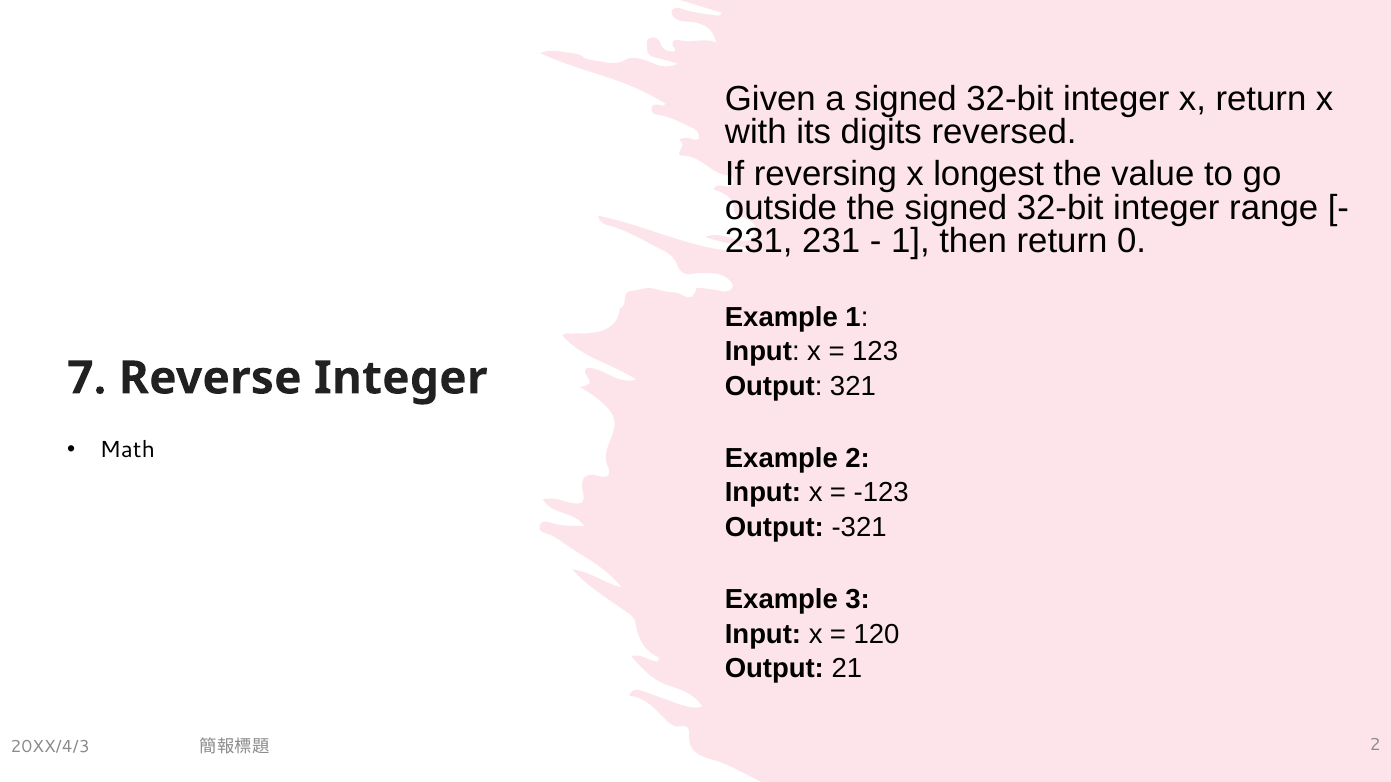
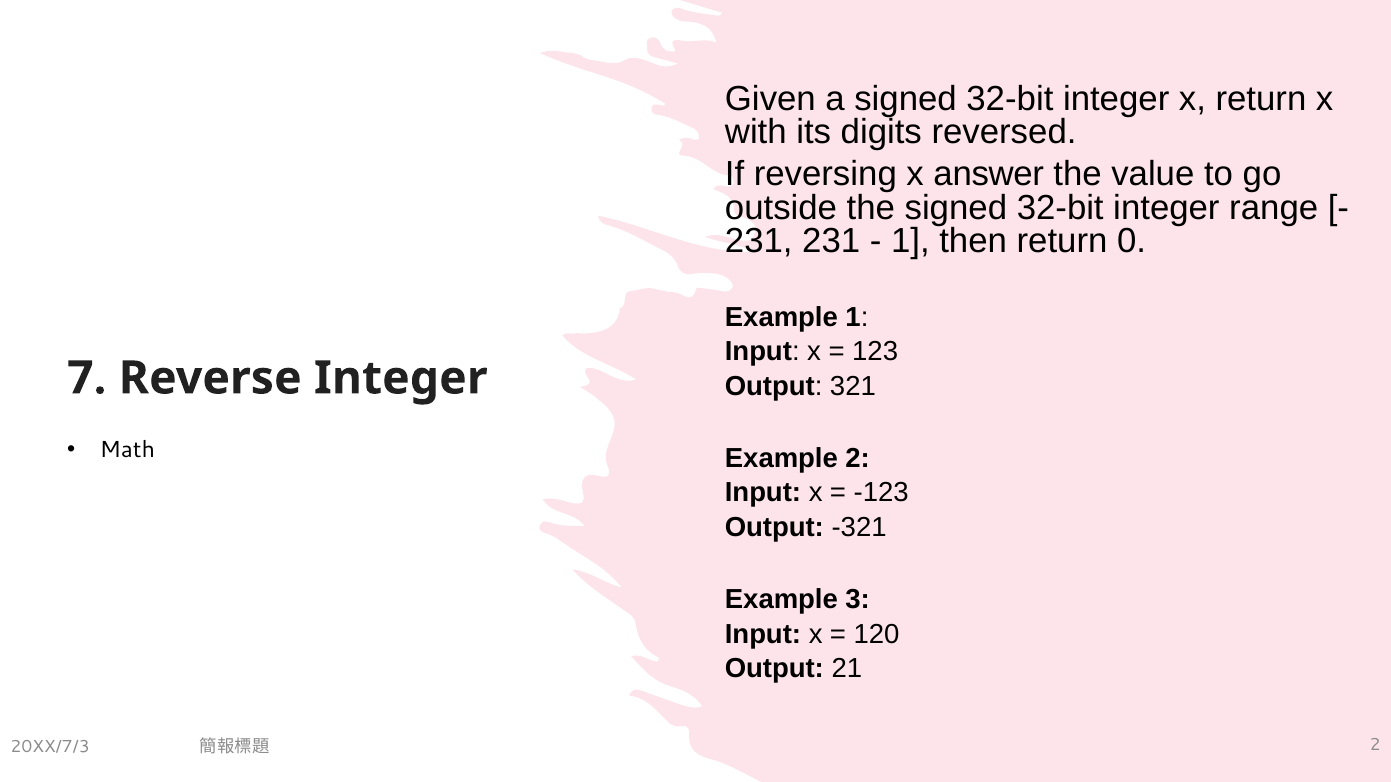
longest: longest -> answer (989, 174)
20XX/4/3: 20XX/4/3 -> 20XX/7/3 (50, 747)
